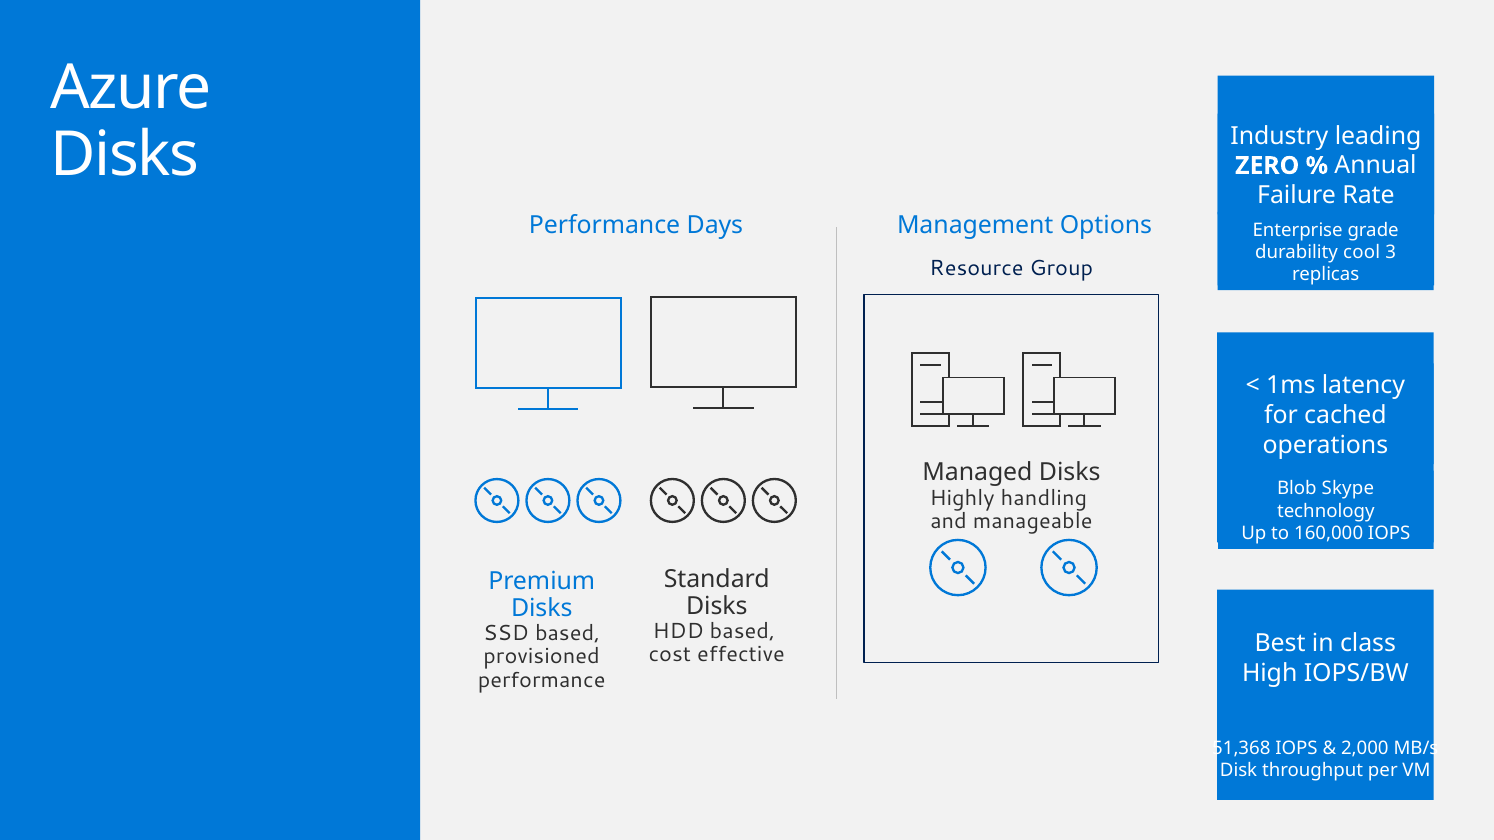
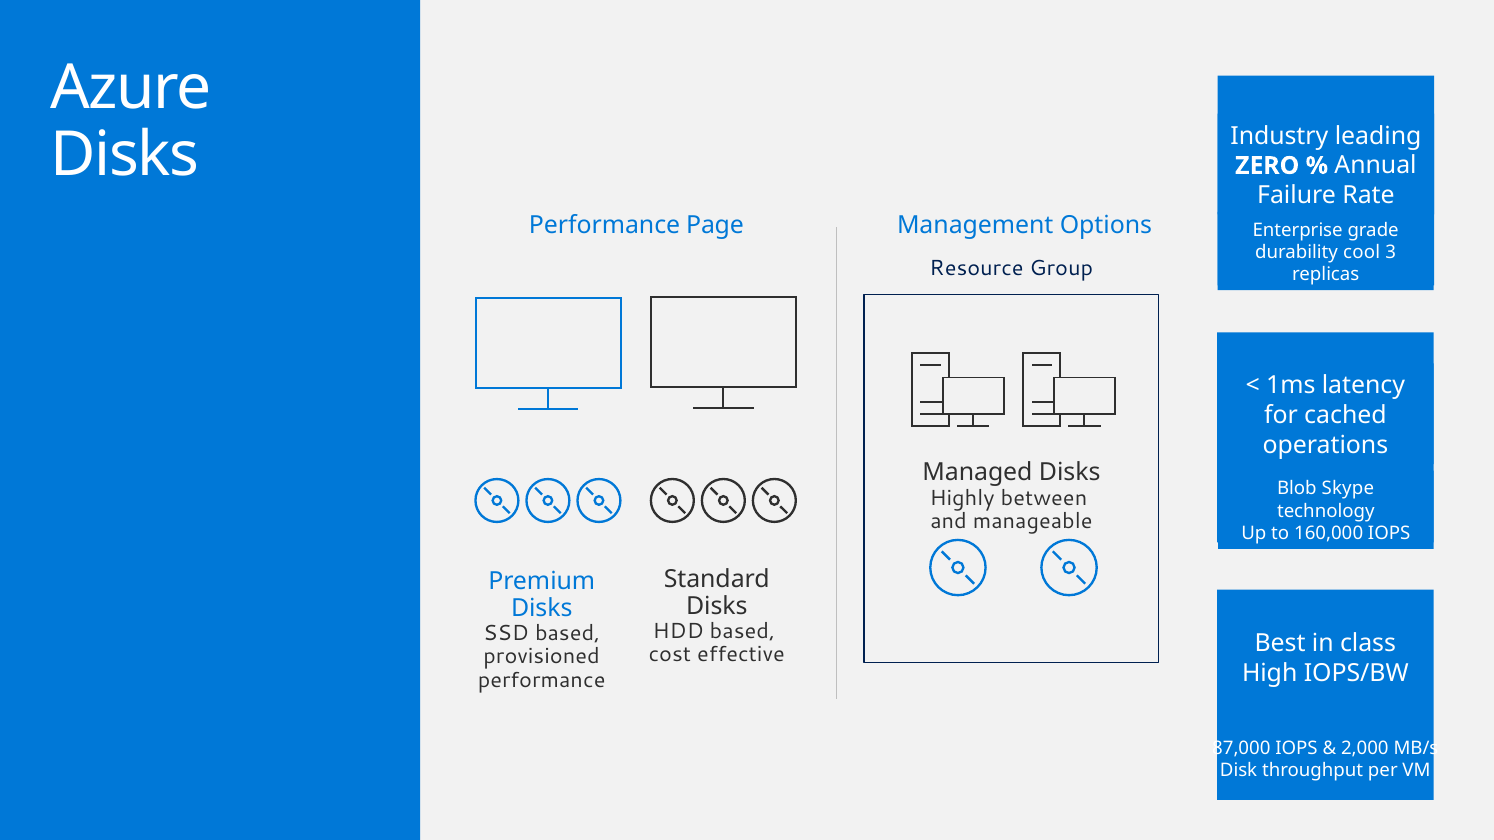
Days: Days -> Page (715, 225)
handling: handling -> between (1044, 498)
51,368: 51,368 -> 87,000 (1241, 749)
